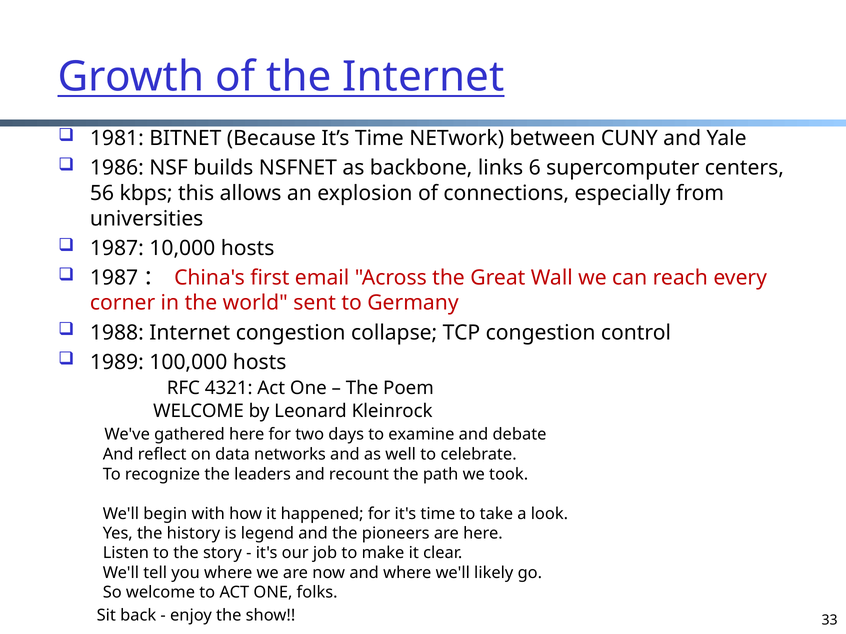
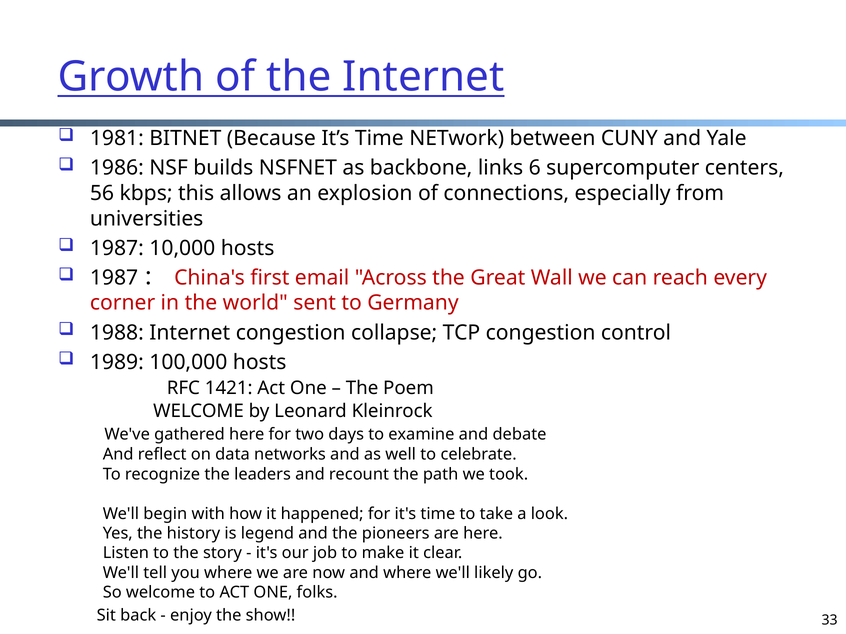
4321: 4321 -> 1421 (229, 389)
